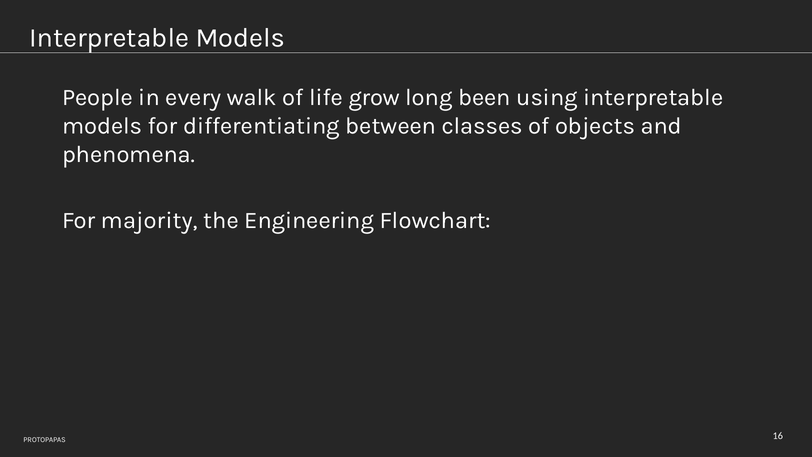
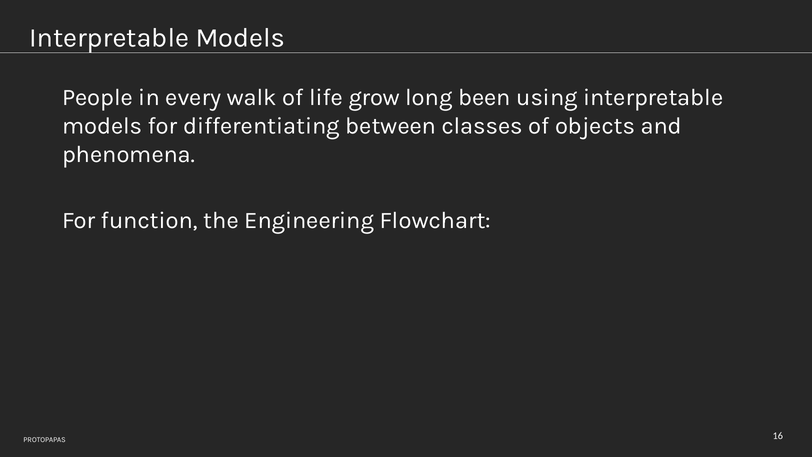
majority: majority -> function (149, 221)
